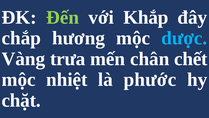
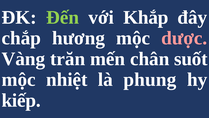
dược colour: light blue -> pink (184, 38)
trưa: trưa -> trăn (68, 59)
chết: chết -> suốt (191, 59)
phước: phước -> phung (150, 79)
chặt: chặt -> kiếp (21, 100)
